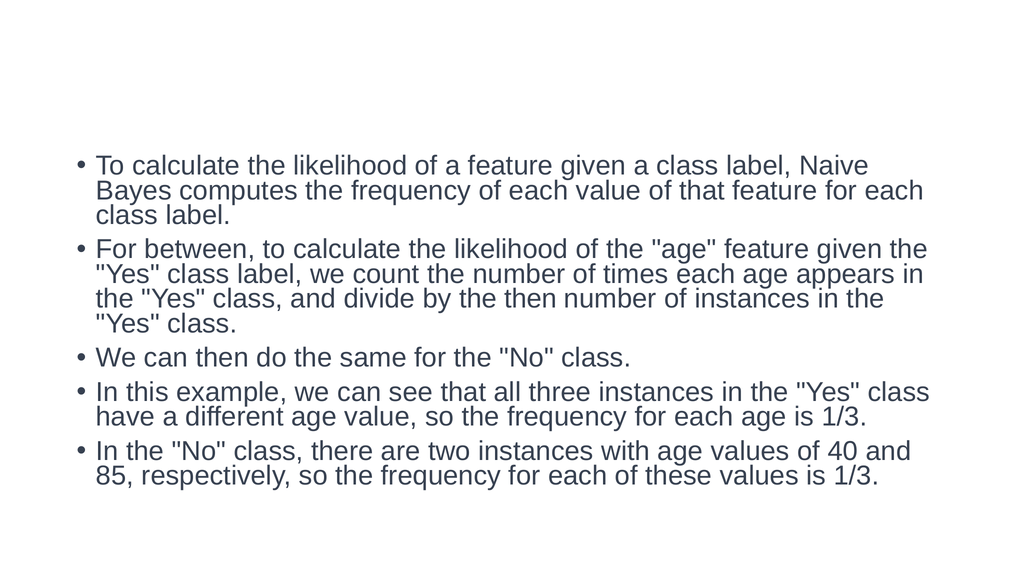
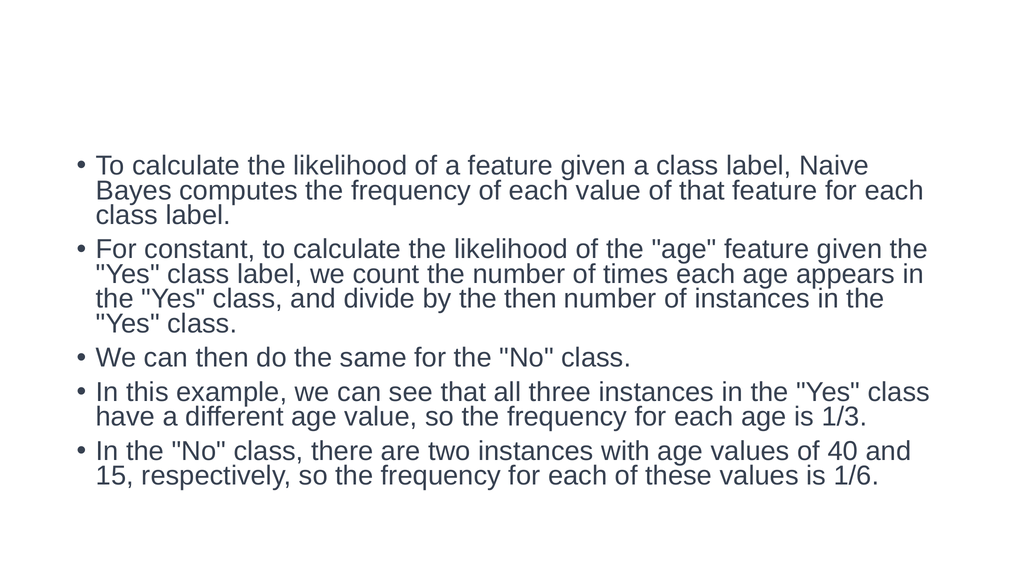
between: between -> constant (200, 249)
85: 85 -> 15 (115, 475)
values is 1/3: 1/3 -> 1/6 (856, 475)
